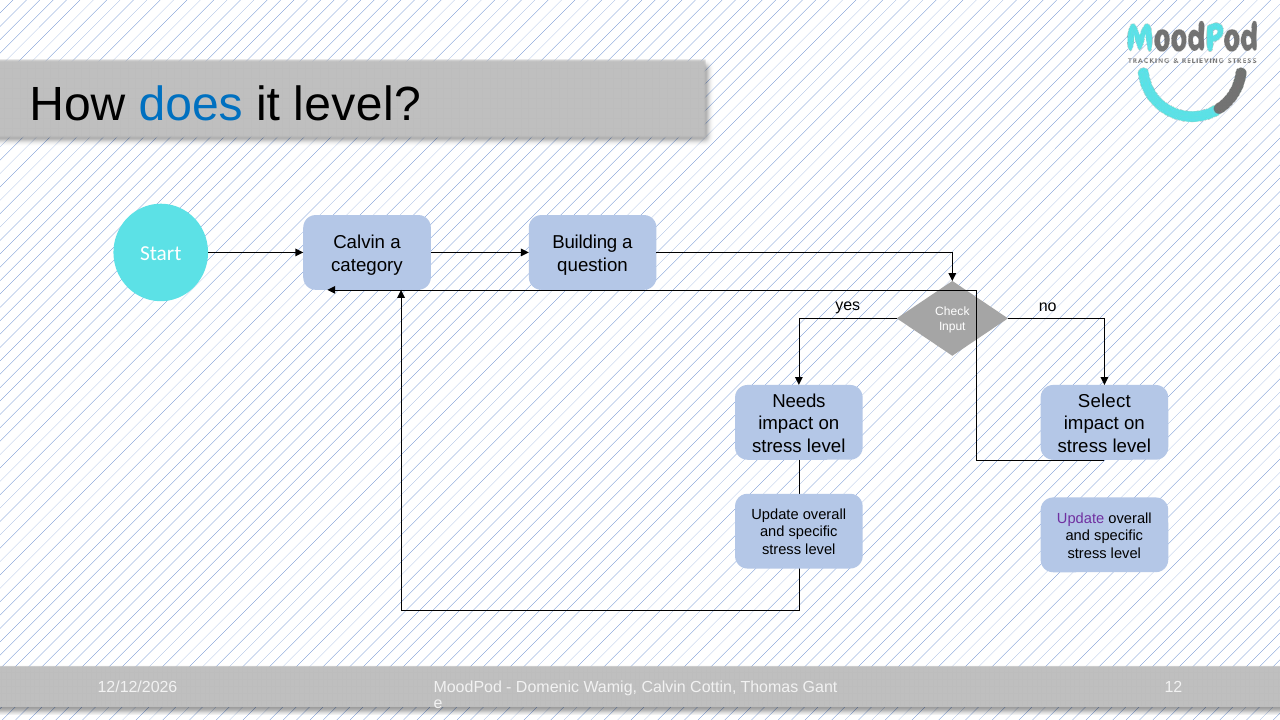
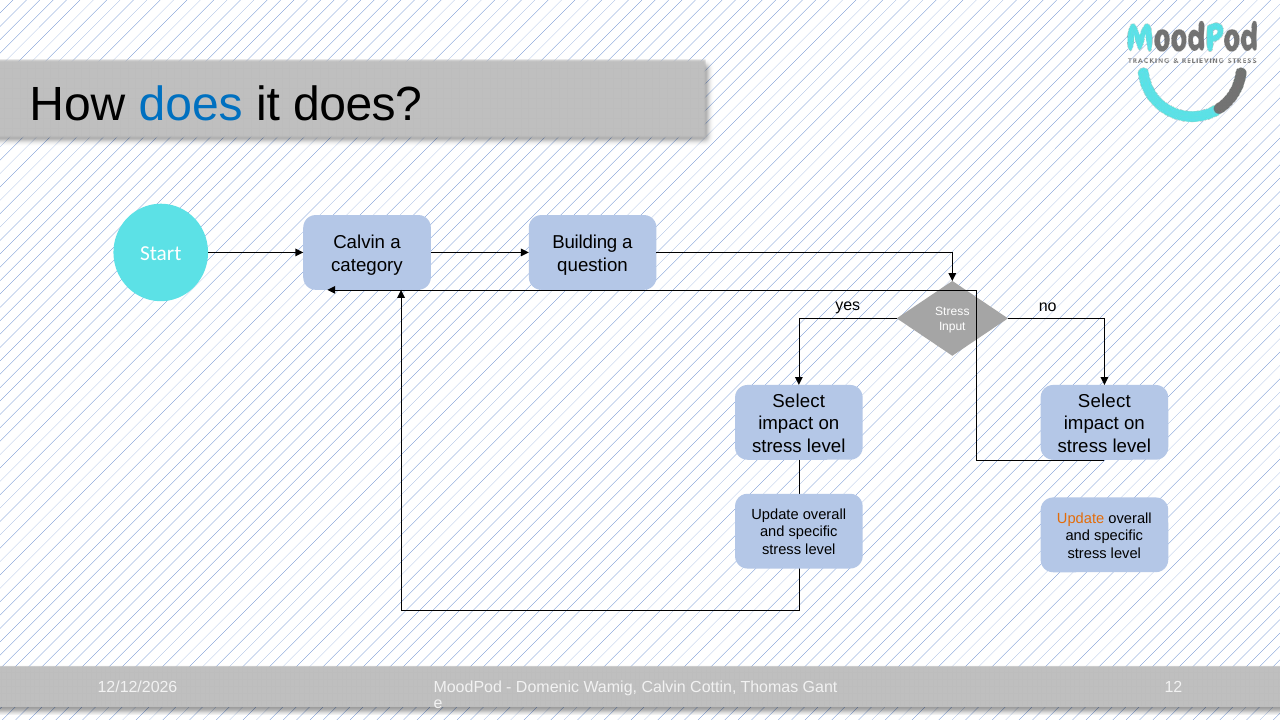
it level: level -> does (358, 104)
Check: Check -> Stress (952, 312)
Needs: Needs -> Select (799, 401)
Update colour: purple -> orange (1081, 518)
